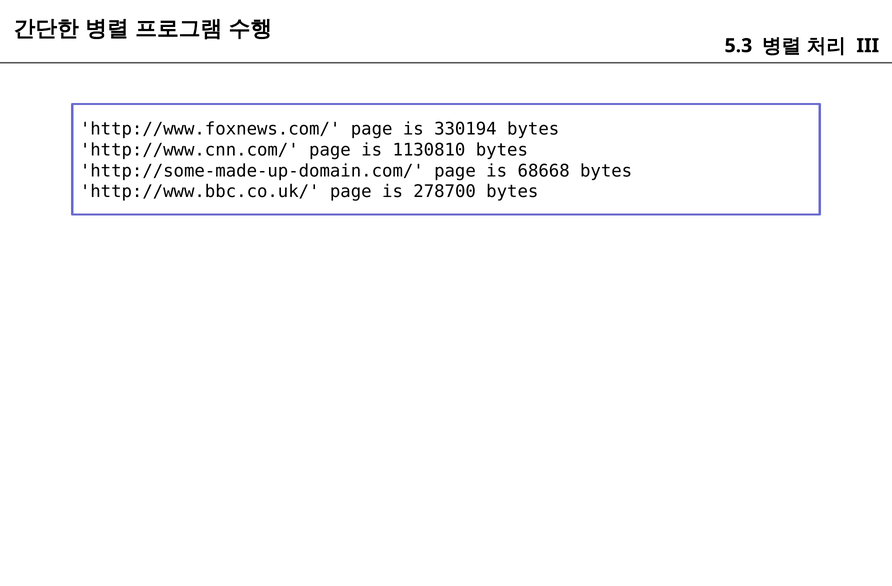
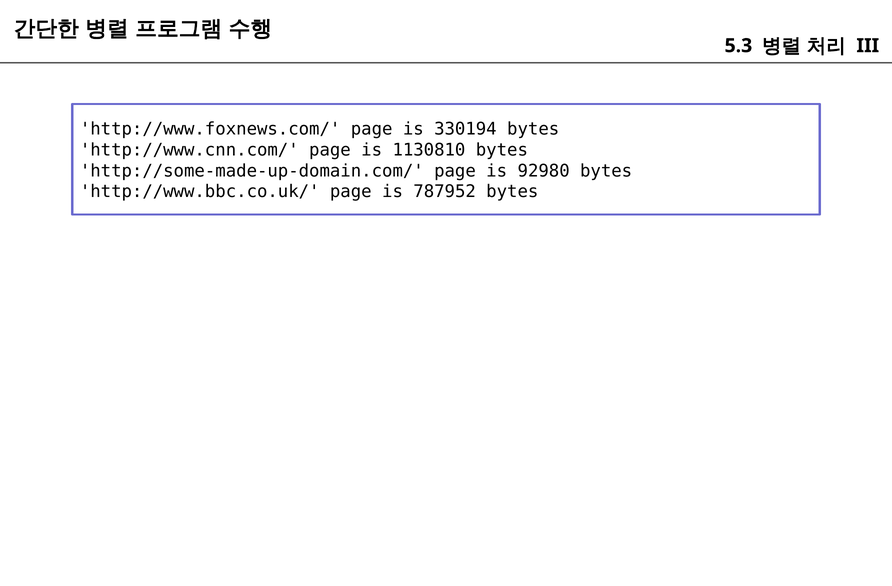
68668: 68668 -> 92980 (544, 171)
278700: 278700 -> 787952 (445, 192)
